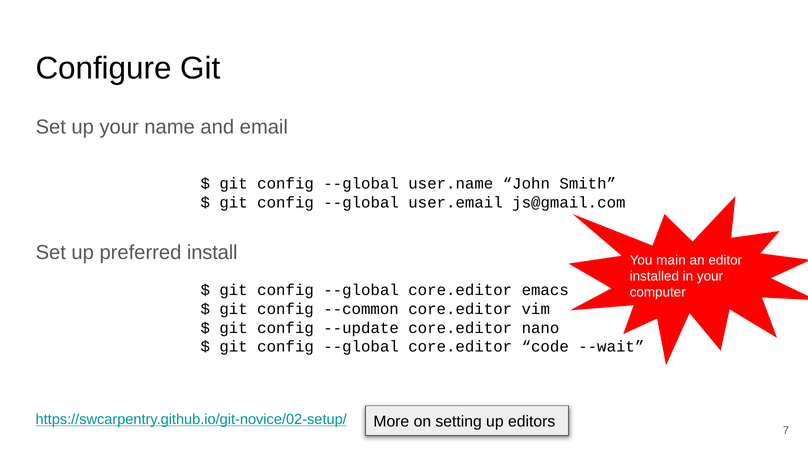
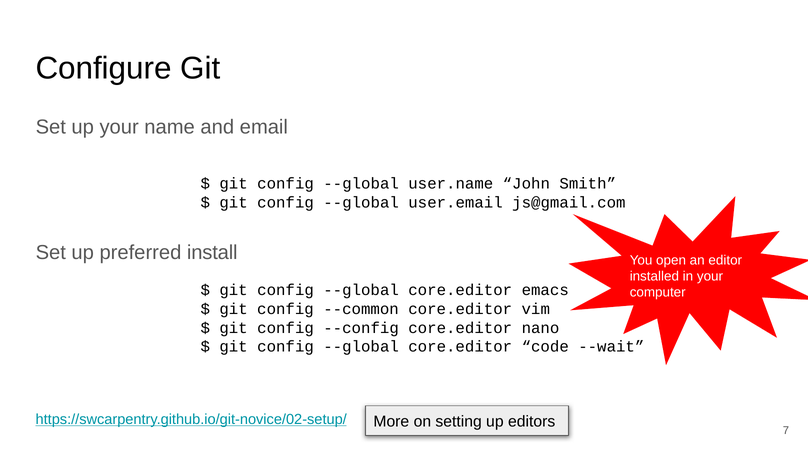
main: main -> open (671, 260)
--update: --update -> --config (361, 328)
